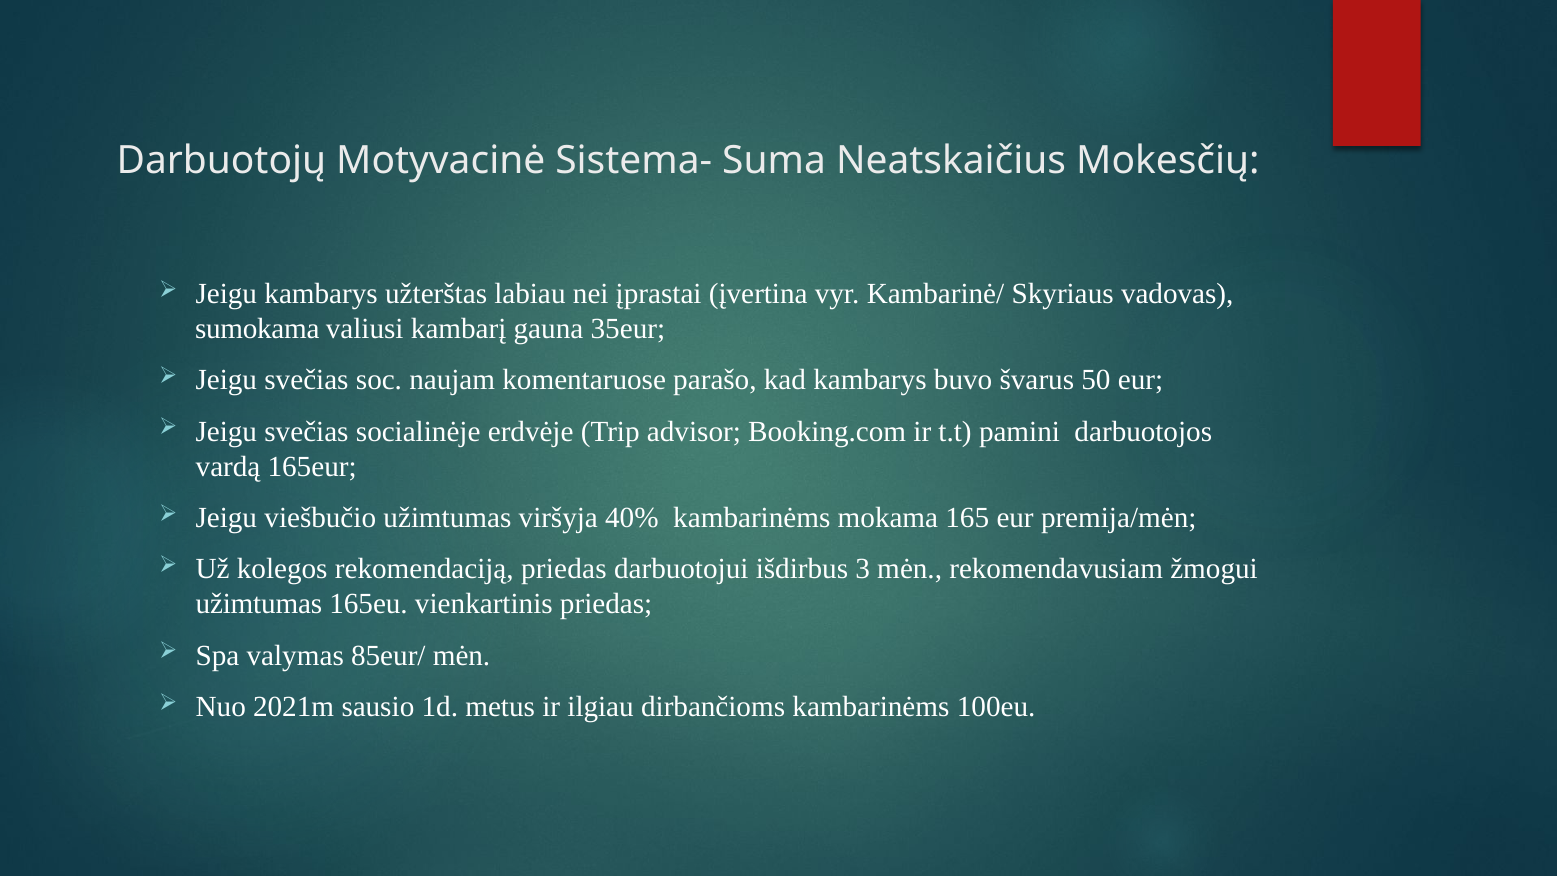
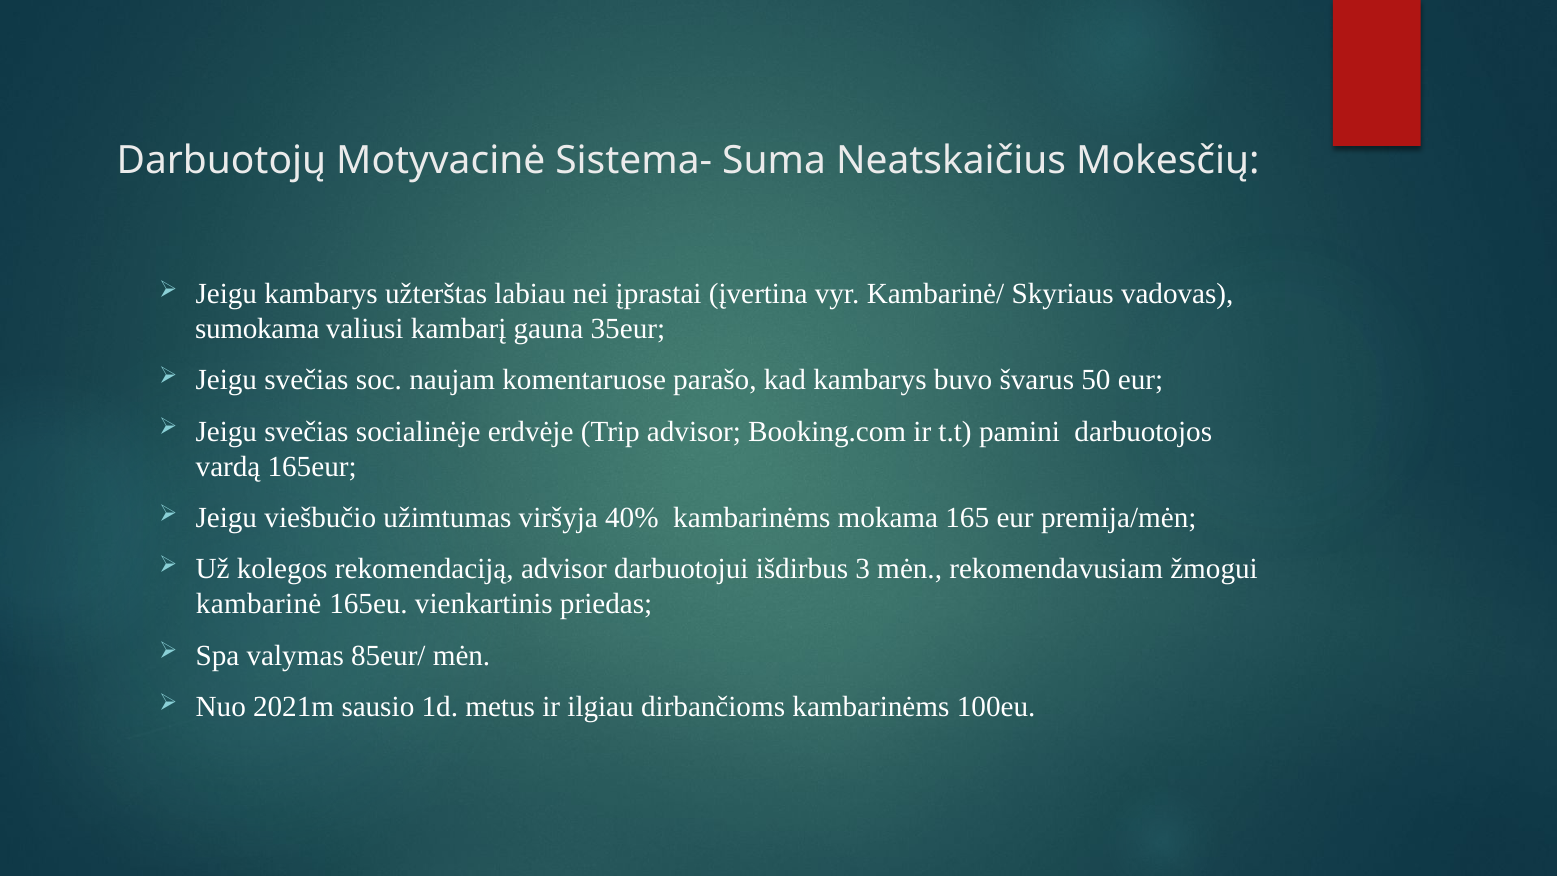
rekomendaciją priedas: priedas -> advisor (564, 569)
užimtumas: užimtumas -> kambarinė (259, 604)
